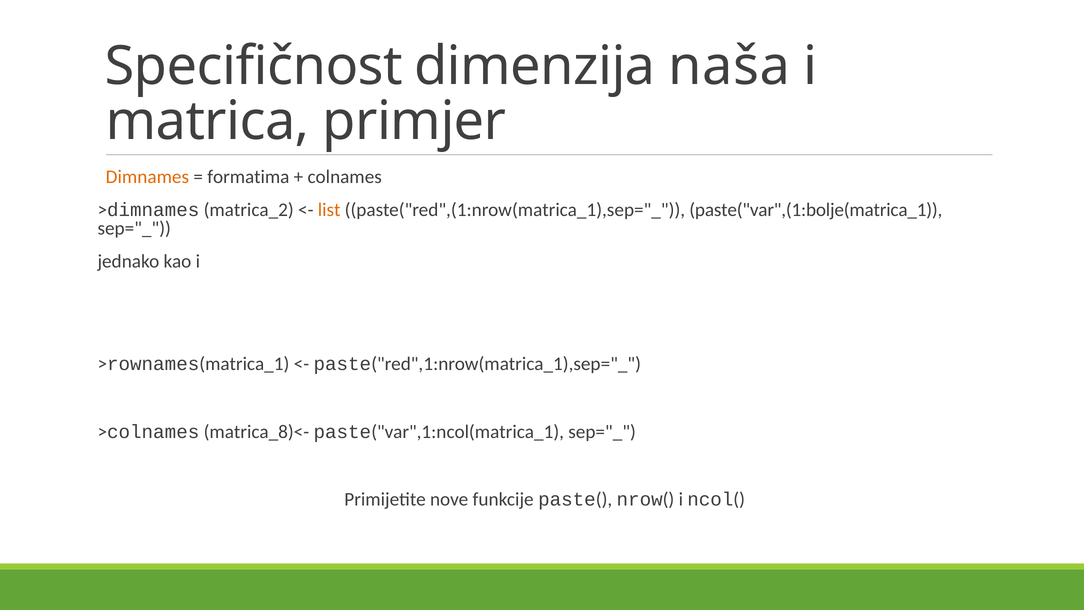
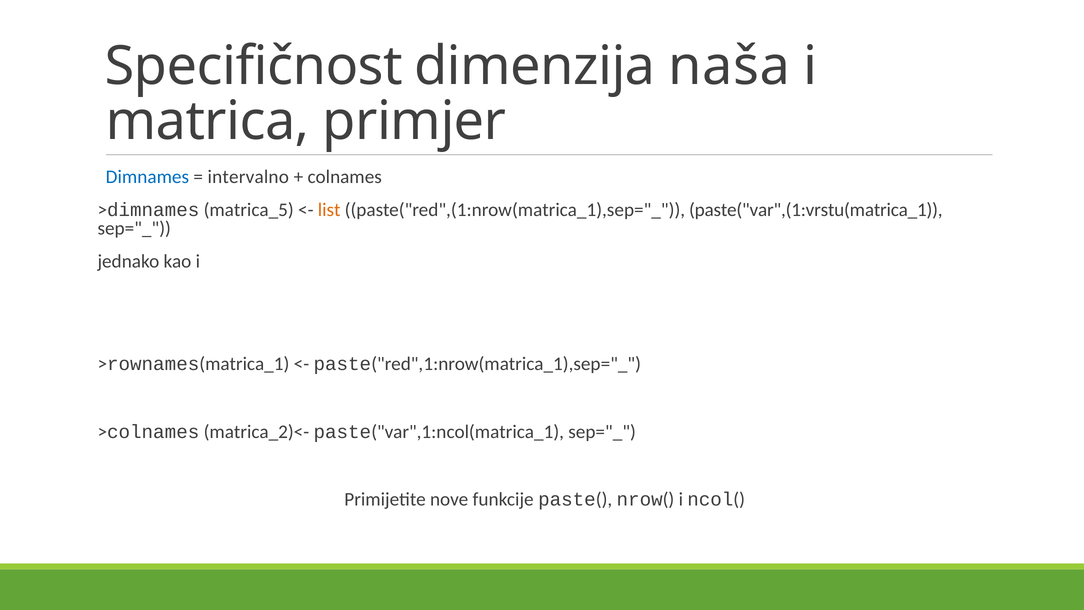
Dimnames colour: orange -> blue (147, 177)
formatima: formatima -> intervalno (248, 177)
matrica_2: matrica_2 -> matrica_5 (249, 210)
paste("var",(1:bolje(matrica_1: paste("var",(1:bolje(matrica_1 -> paste("var",(1:vrstu(matrica_1 (816, 210)
matrica_8)<-: matrica_8)<- -> matrica_2)<- (256, 432)
